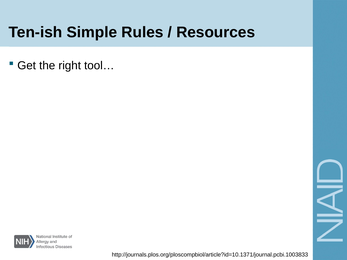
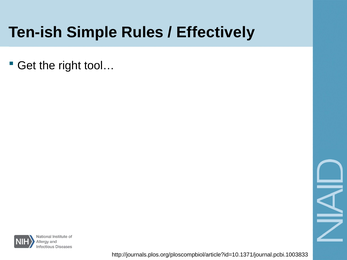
Resources: Resources -> Effectively (216, 32)
